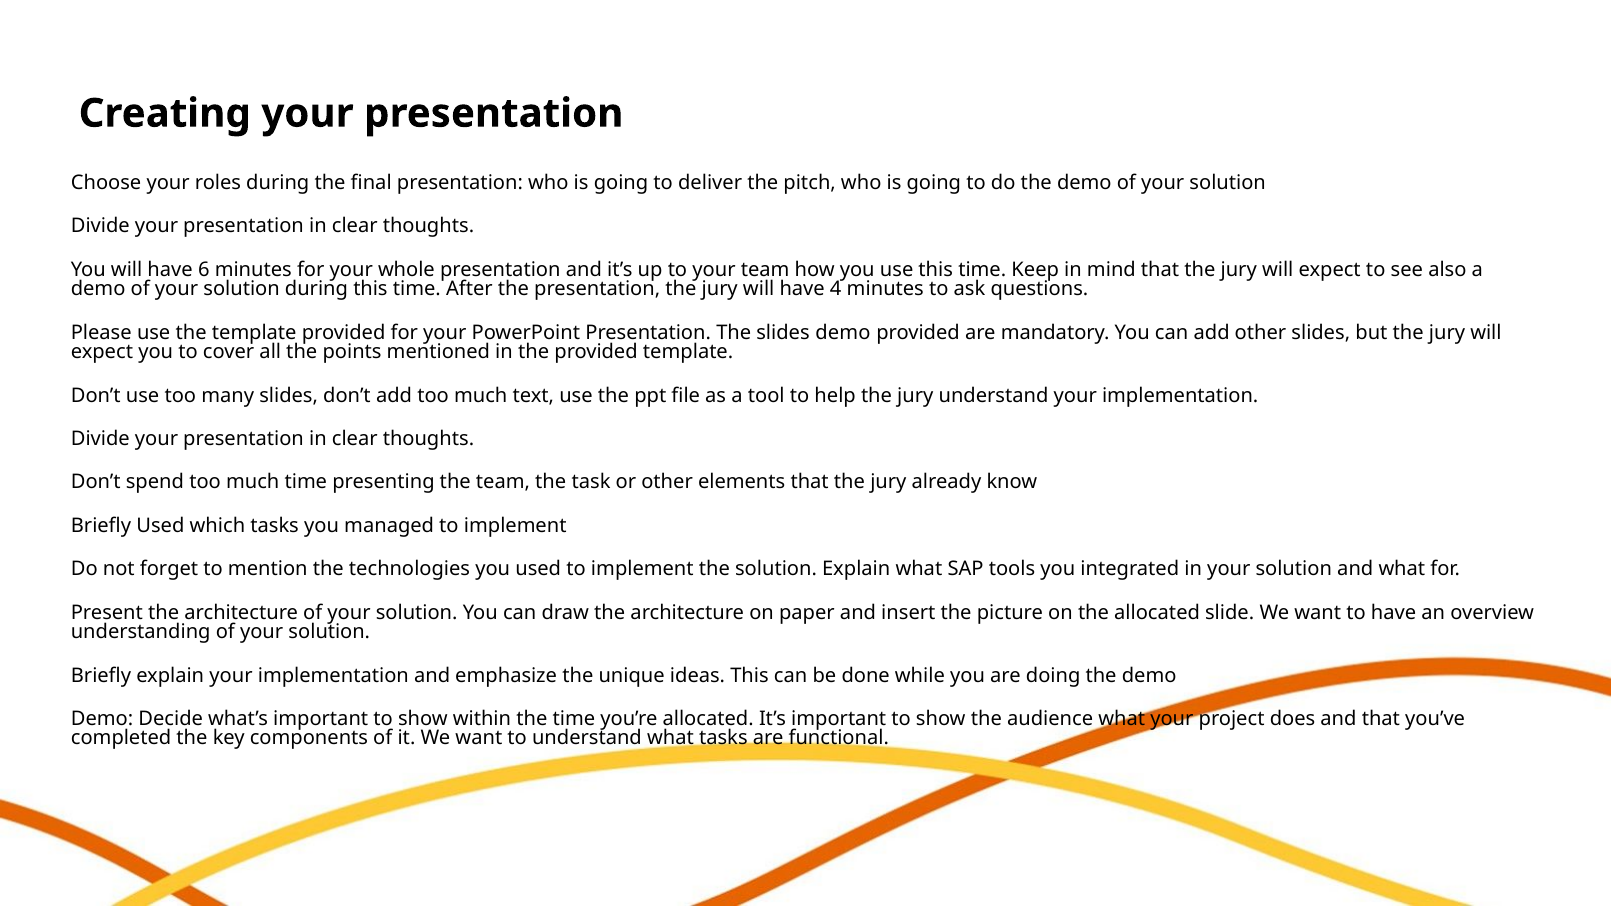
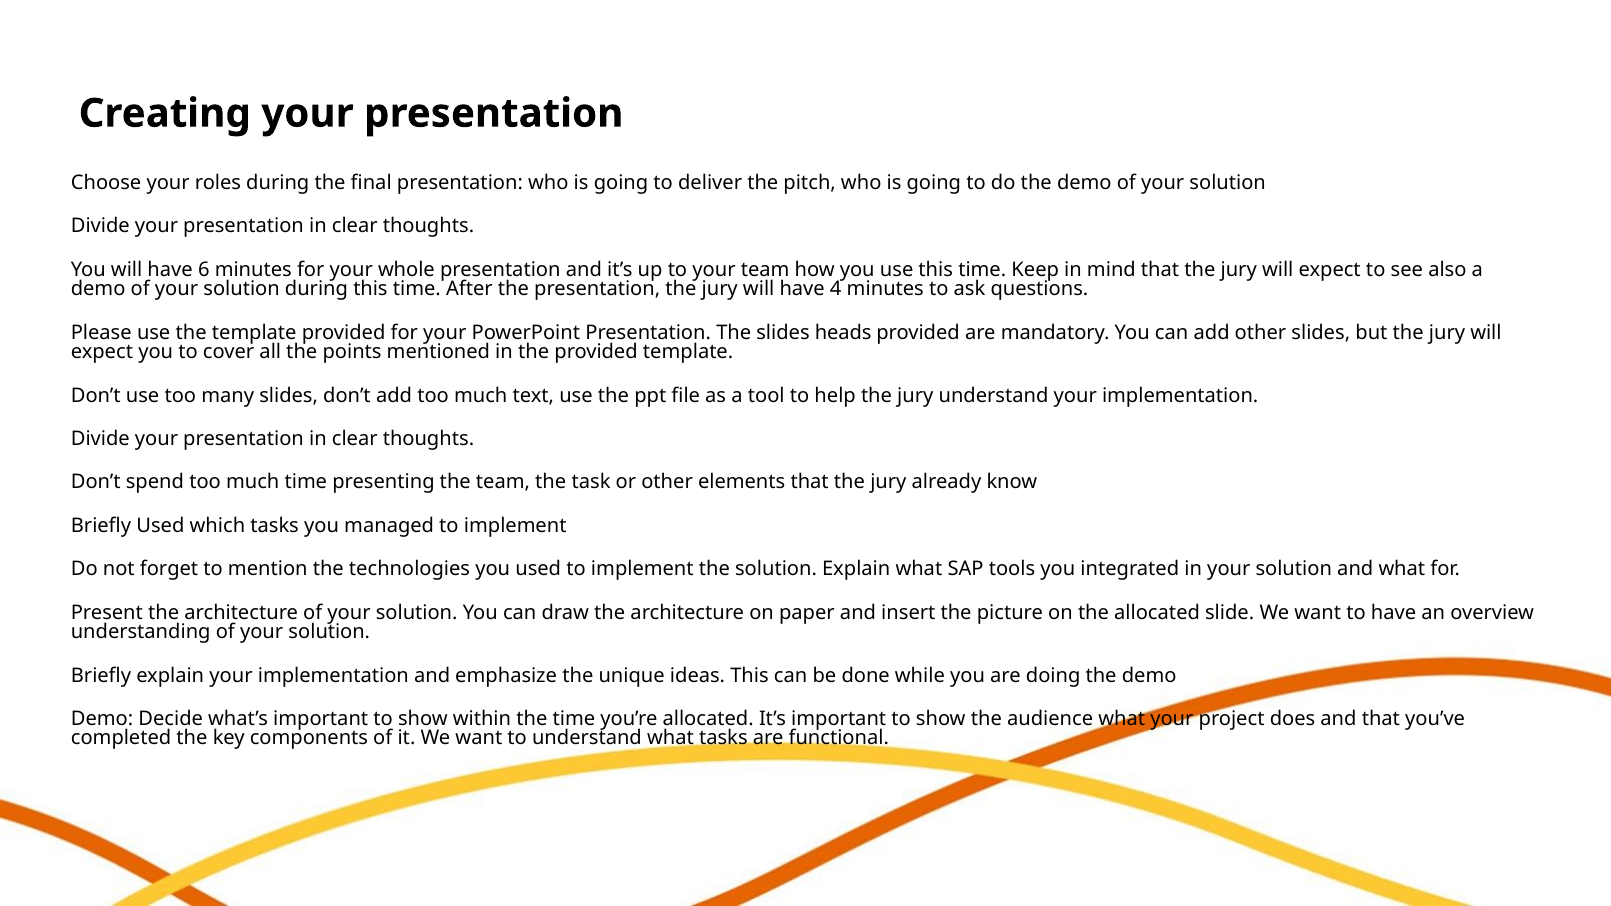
slides demo: demo -> heads (843, 333)
